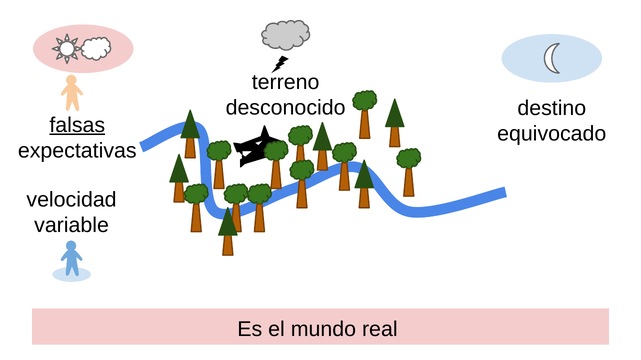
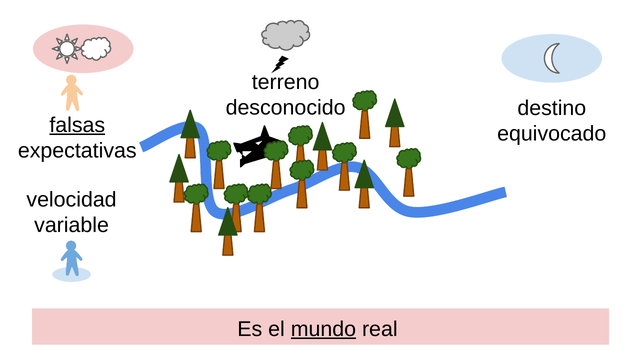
mundo underline: none -> present (323, 330)
